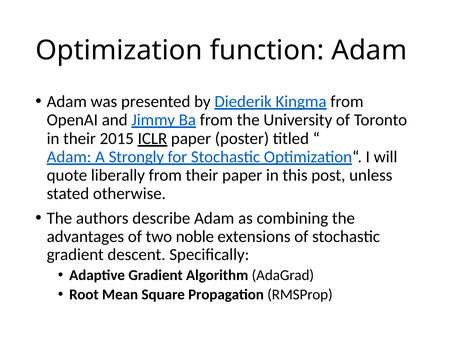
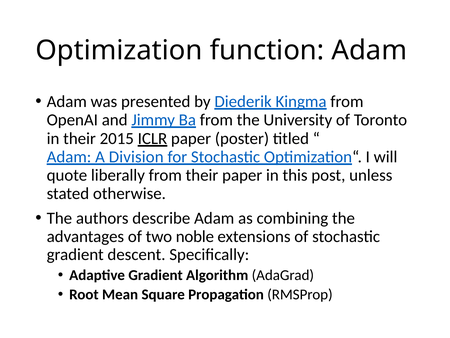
Strongly: Strongly -> Division (136, 157)
